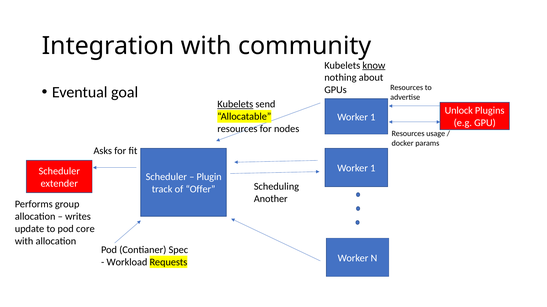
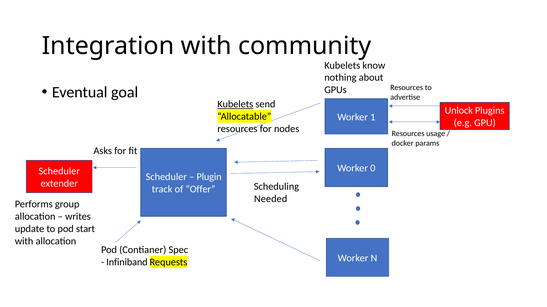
know underline: present -> none (374, 65)
1: 1 -> 0 (373, 169)
Another: Another -> Needed (271, 199)
core: core -> start (85, 229)
Workload: Workload -> Infiniband (127, 263)
